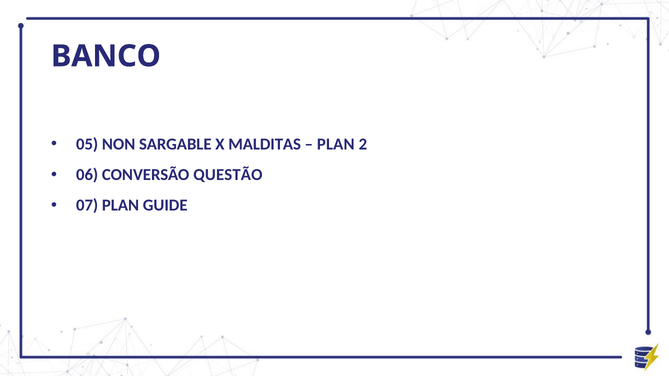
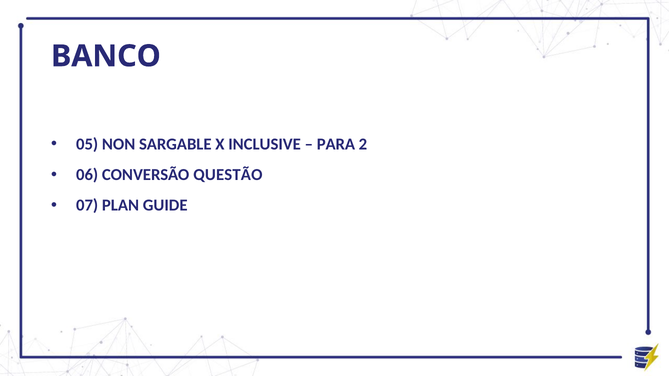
MALDITAS: MALDITAS -> INCLUSIVE (265, 144)
PLAN: PLAN -> PARA (336, 144)
